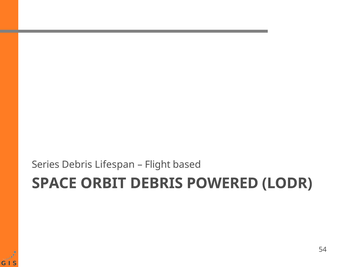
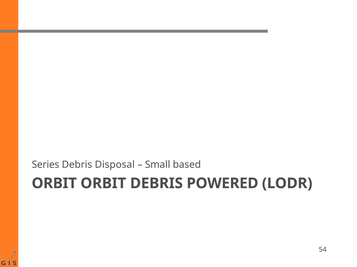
Lifespan: Lifespan -> Disposal (115, 165)
Flight: Flight -> Small (158, 165)
SPACE: SPACE -> ORBIT (54, 184)
